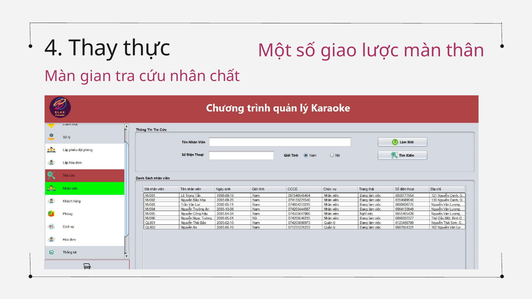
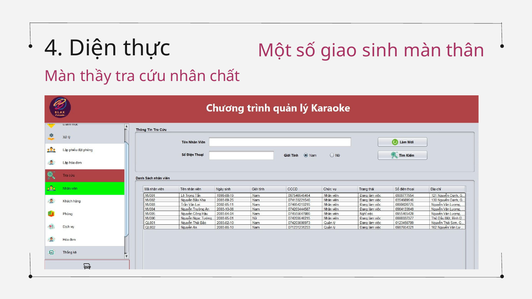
Thay: Thay -> Diện (93, 48)
lược: lược -> sinh (380, 51)
gian: gian -> thầy (96, 76)
